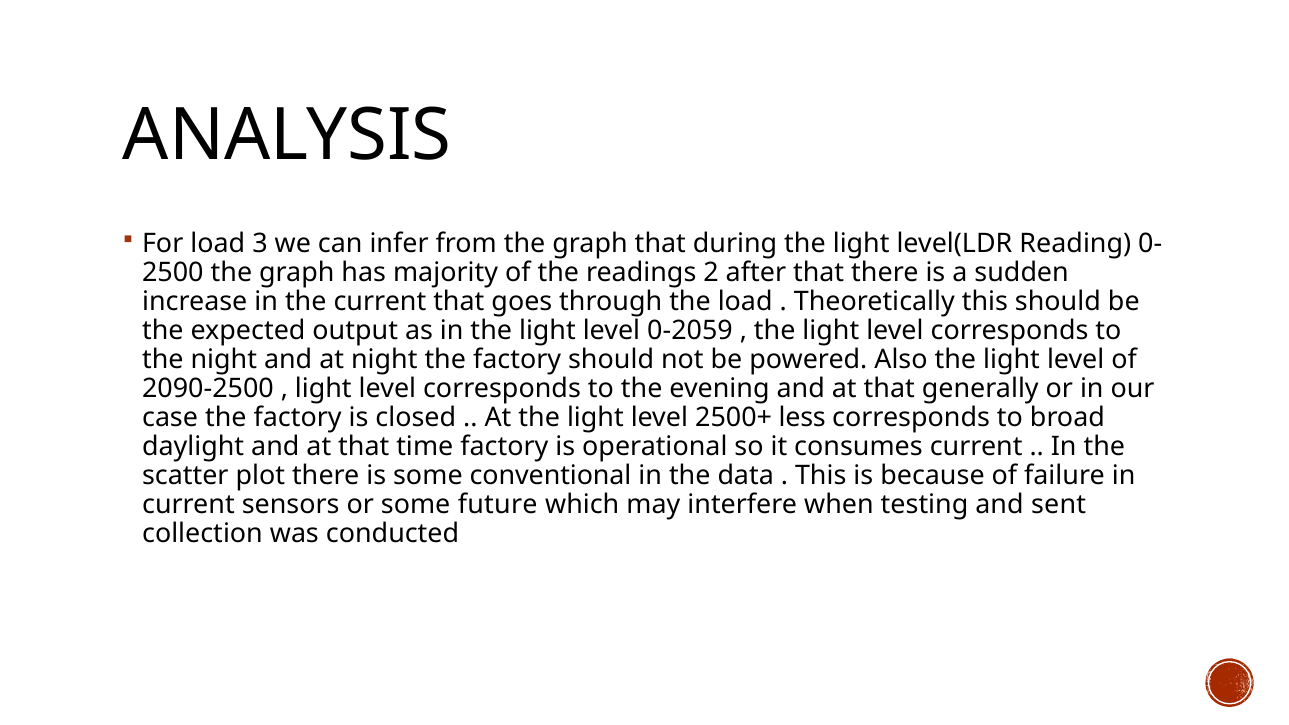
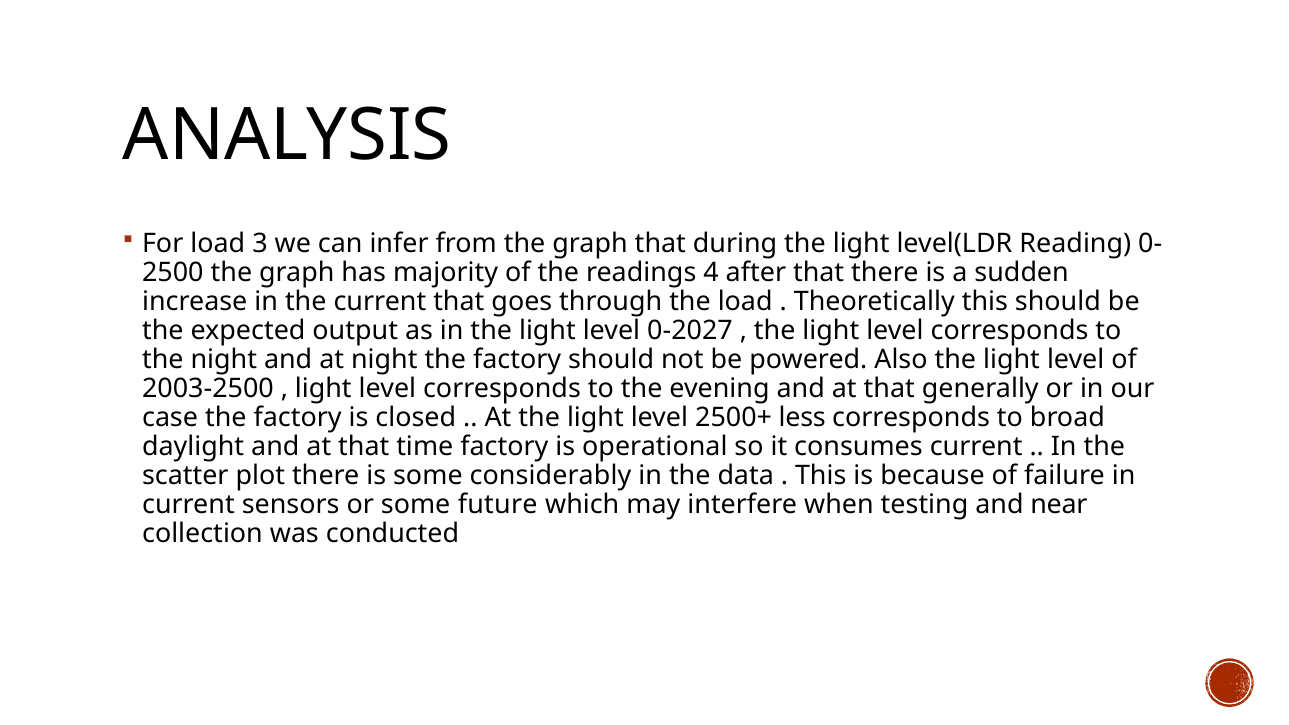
2: 2 -> 4 (711, 272)
0-2059: 0-2059 -> 0-2027 (690, 330)
2090-2500: 2090-2500 -> 2003-2500 (208, 388)
conventional: conventional -> considerably (550, 475)
sent: sent -> near (1059, 504)
